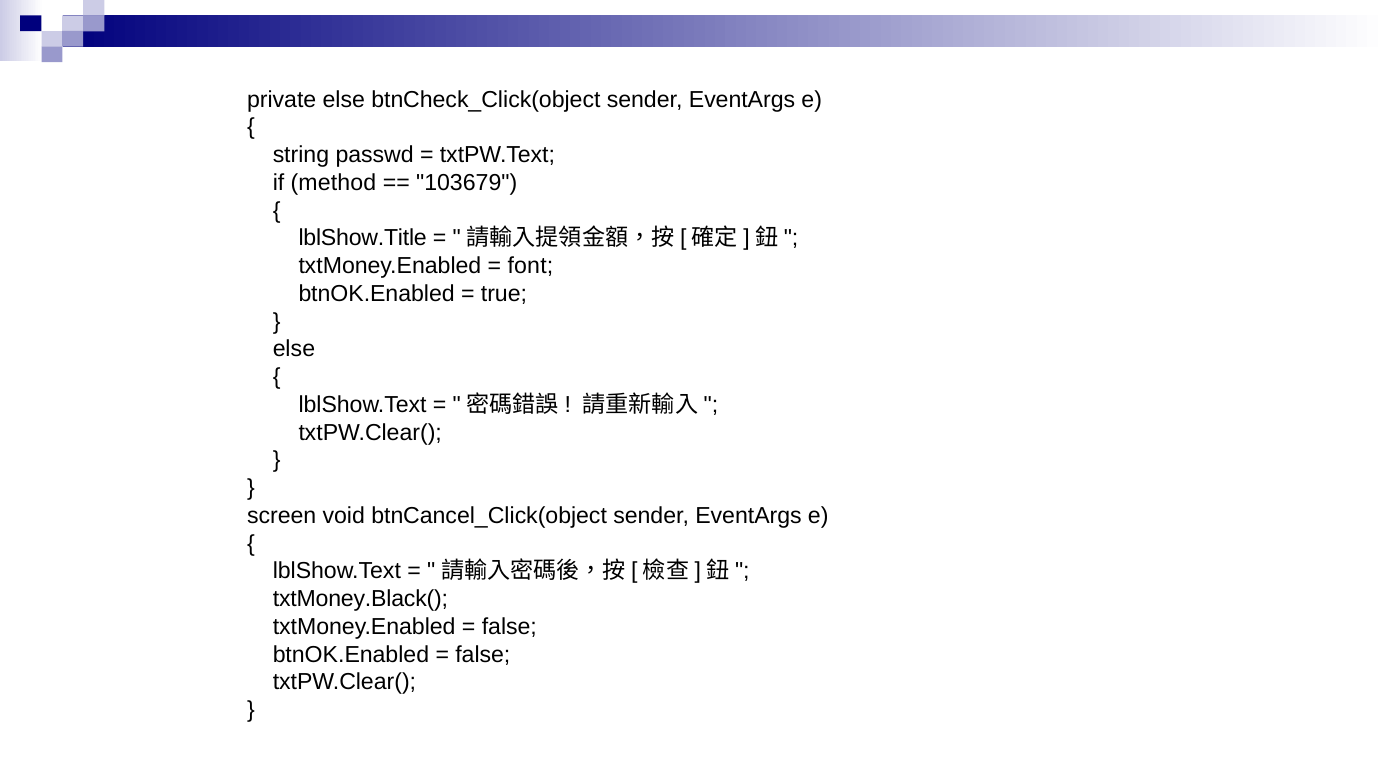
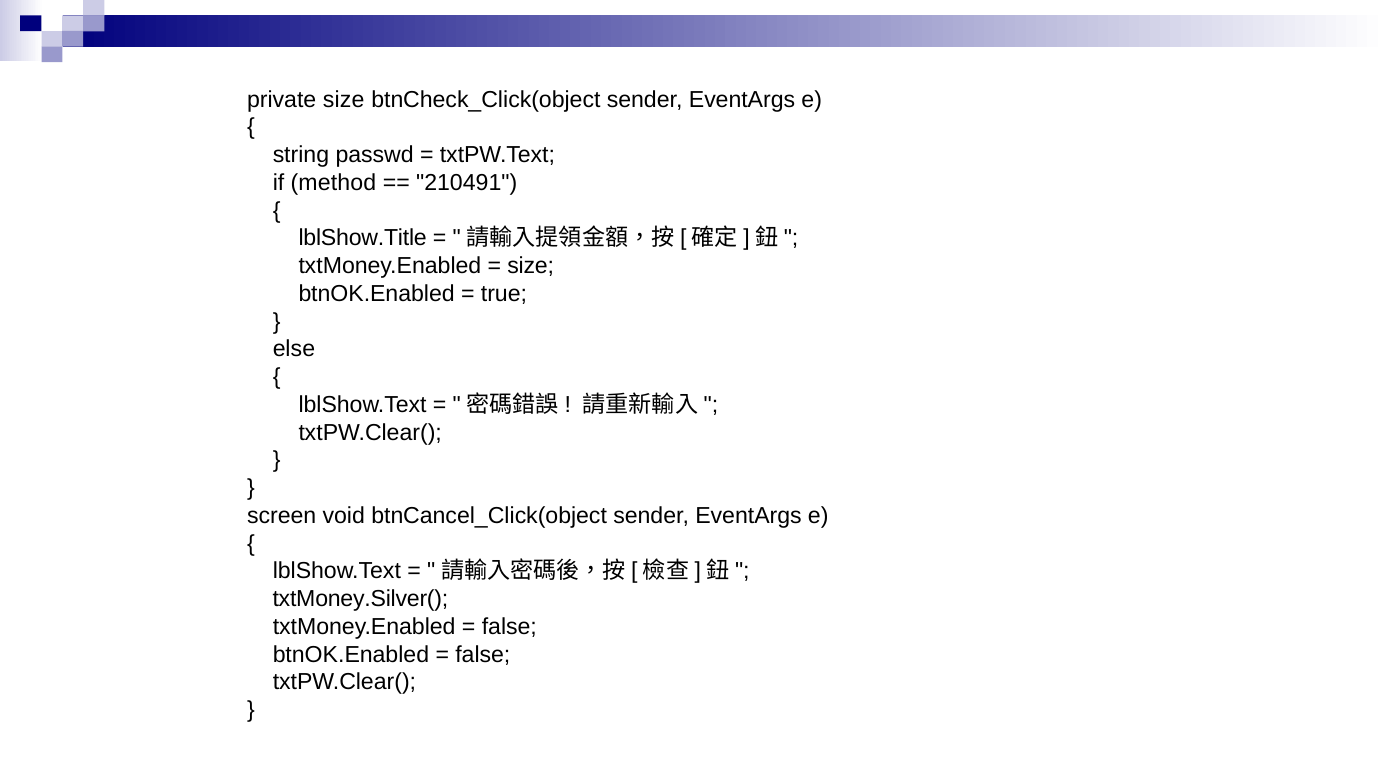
private else: else -> size (344, 99)
103679: 103679 -> 210491 (467, 183)
font: font -> size (531, 266)
txtMoney.Black(: txtMoney.Black( -> txtMoney.Silver( (360, 599)
